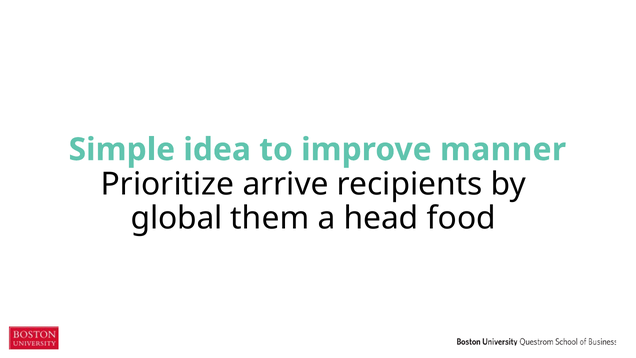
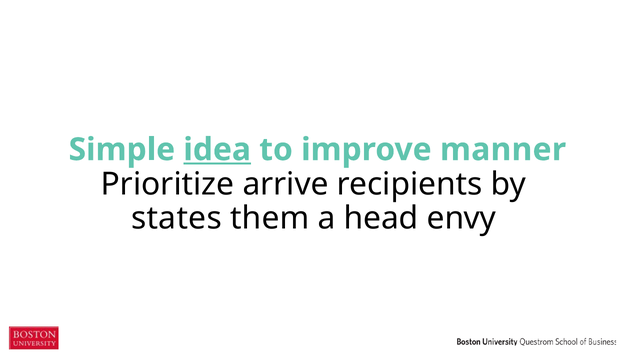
idea underline: none -> present (217, 150)
global: global -> states (176, 218)
food: food -> envy (461, 218)
